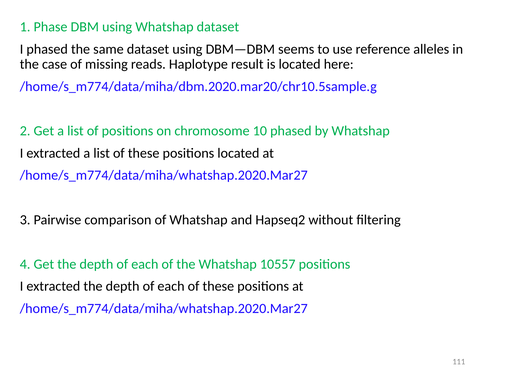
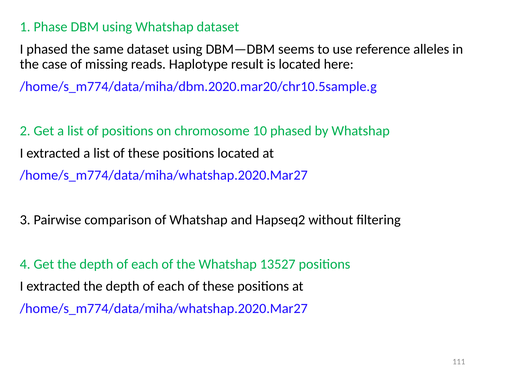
10557: 10557 -> 13527 (278, 264)
